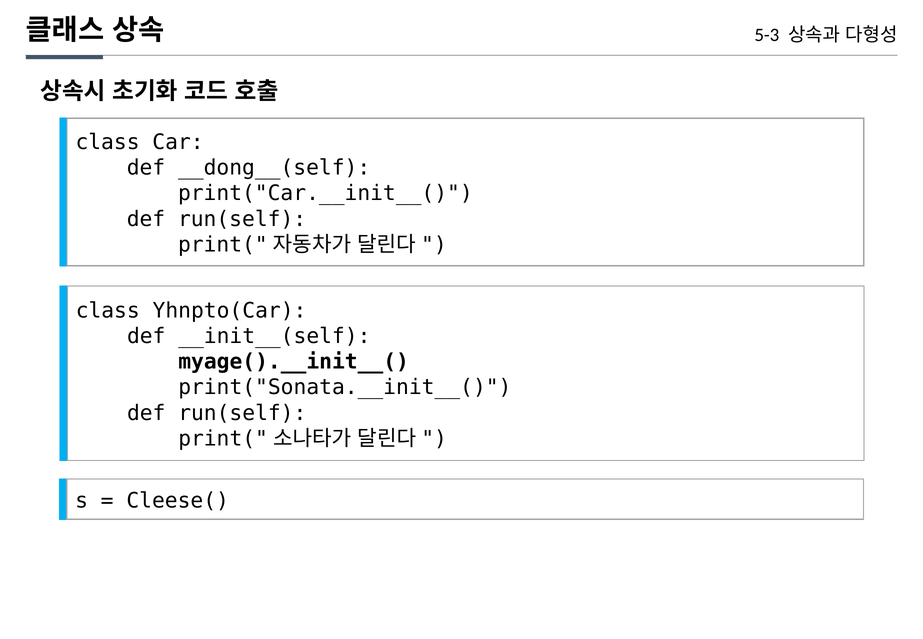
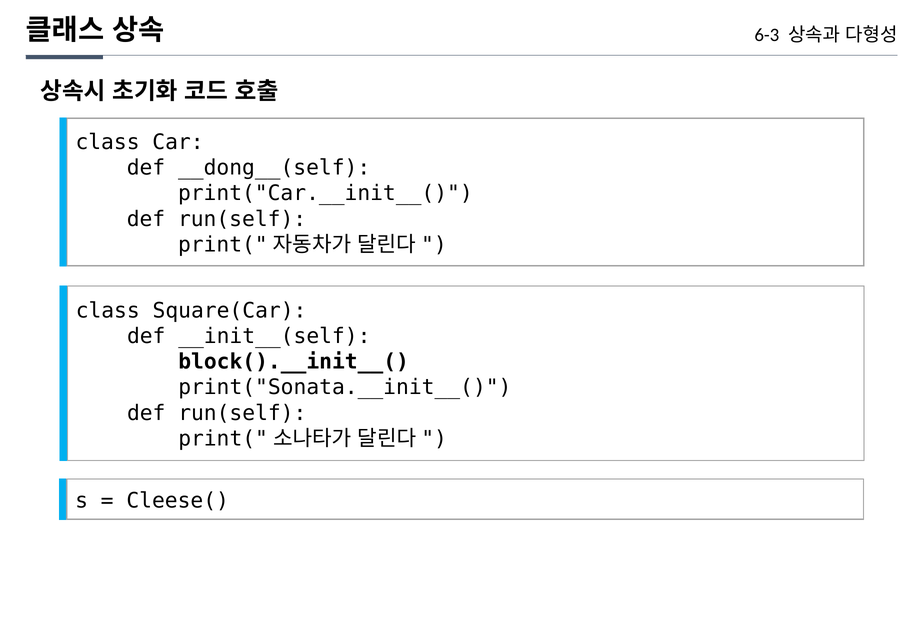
5-3: 5-3 -> 6-3 (767, 35)
Yhnpto(Car: Yhnpto(Car -> Square(Car (229, 311)
myage().__init__(: myage().__init__( -> block().__init__( (294, 362)
